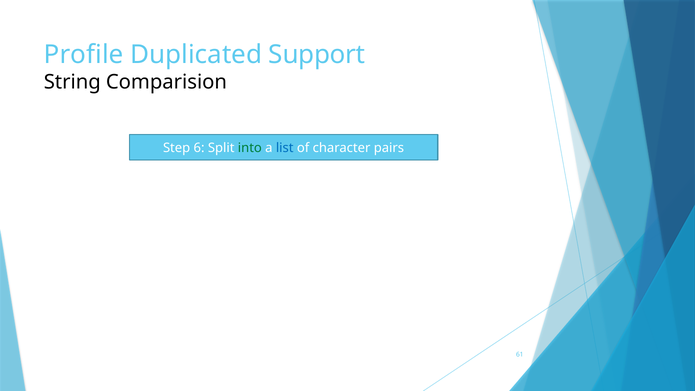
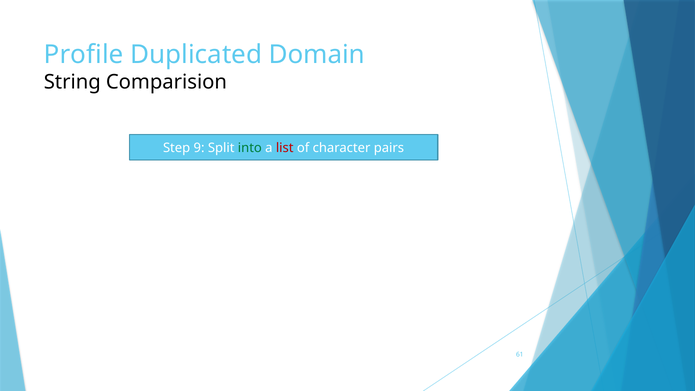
Support: Support -> Domain (317, 55)
6: 6 -> 9 (199, 148)
list colour: blue -> red (285, 148)
